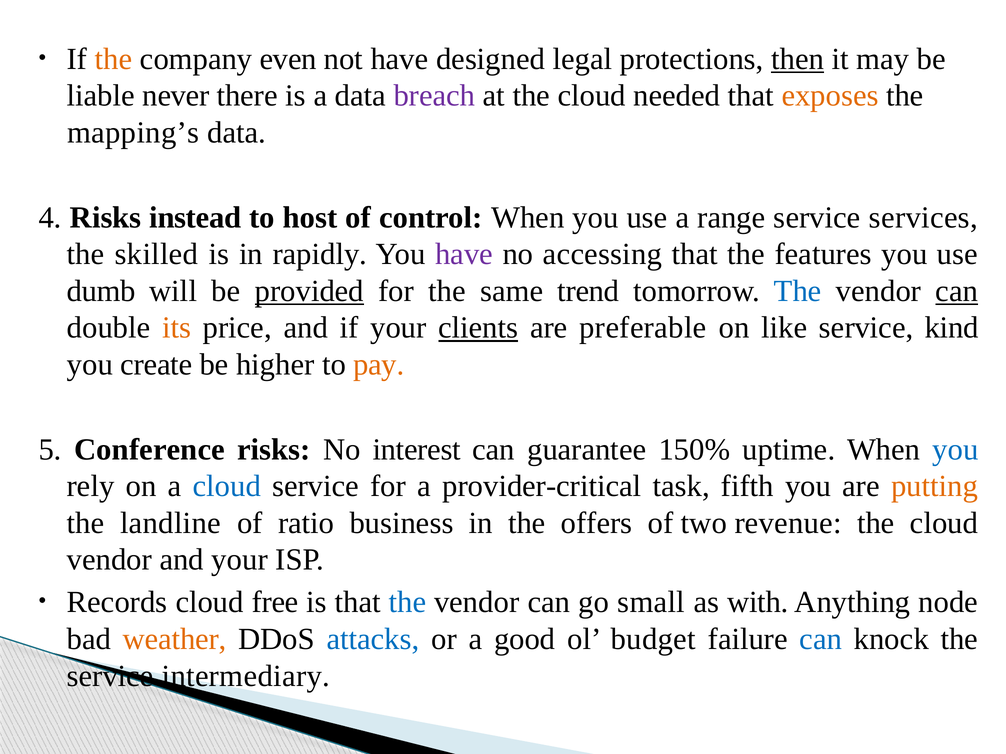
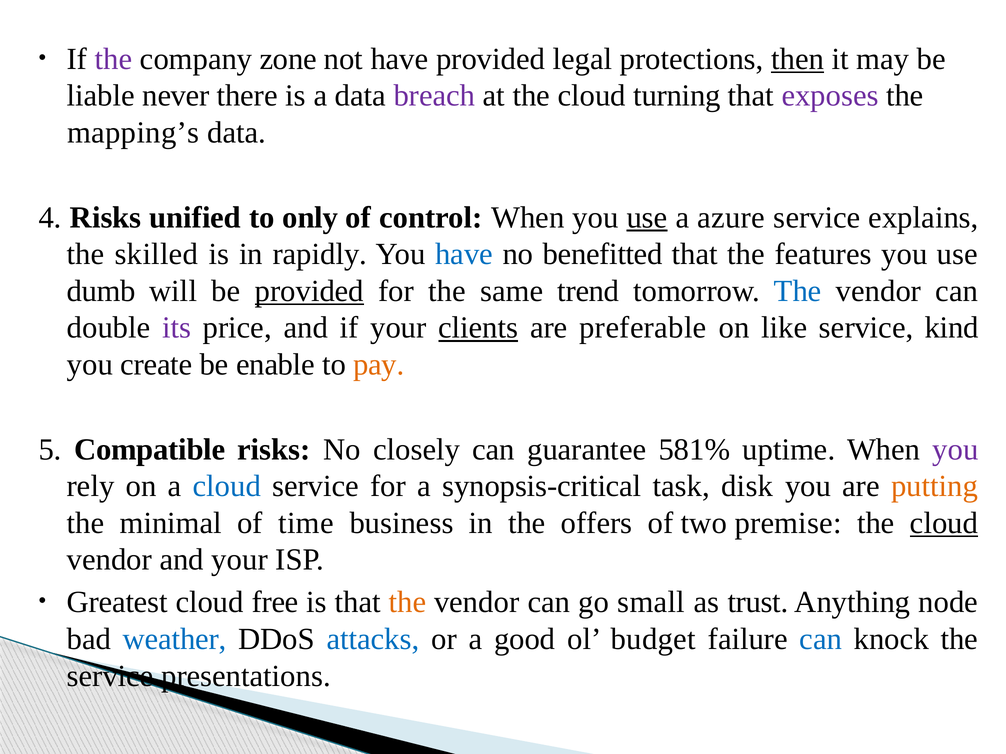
the colour: orange -> purple (114, 59)
even: even -> zone (288, 59)
have designed: designed -> provided (491, 59)
needed: needed -> turning (677, 96)
exposes colour: orange -> purple (830, 96)
instead: instead -> unified (195, 218)
host: host -> only (310, 218)
use underline: none -> present (647, 218)
range: range -> azure (731, 218)
services: services -> explains (924, 218)
have colour: purple -> blue (464, 254)
accessing: accessing -> benefitted (603, 254)
can underline: present -> none (957, 291)
its colour: orange -> purple (177, 328)
higher: higher -> enable (275, 365)
Conference: Conference -> Compatible (150, 450)
interest: interest -> closely (417, 450)
150%: 150% -> 581% (694, 450)
you colour: blue -> purple (955, 450)
provider-critical: provider-critical -> synopsis-critical (542, 487)
fifth: fifth -> disk (747, 487)
landline: landline -> minimal (171, 523)
ratio: ratio -> time (306, 523)
revenue: revenue -> premise (788, 523)
cloud underline: none -> present (944, 523)
Records: Records -> Greatest (117, 603)
the colour: blue -> orange (408, 603)
with: with -> trust (758, 603)
weather colour: orange -> blue (175, 639)
intermediary: intermediary -> presentations (246, 676)
